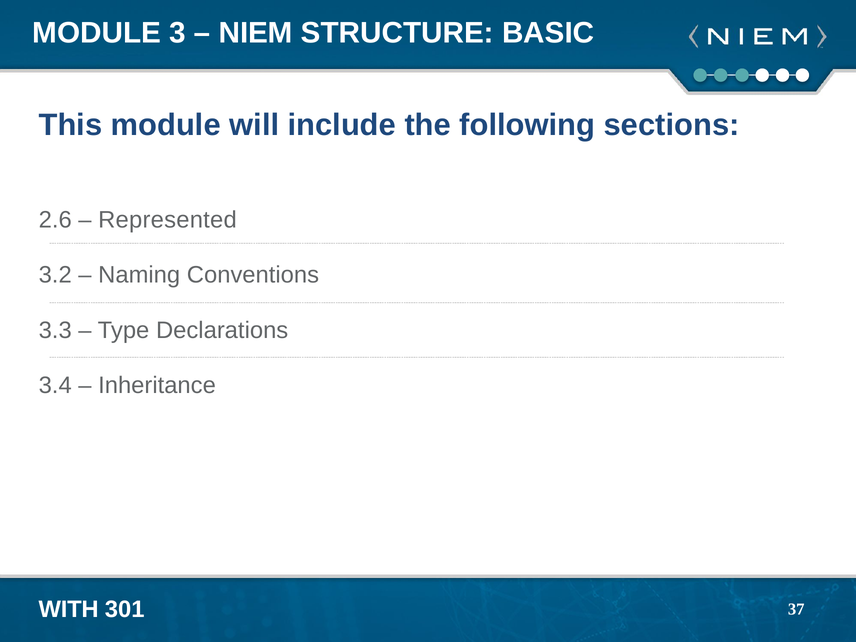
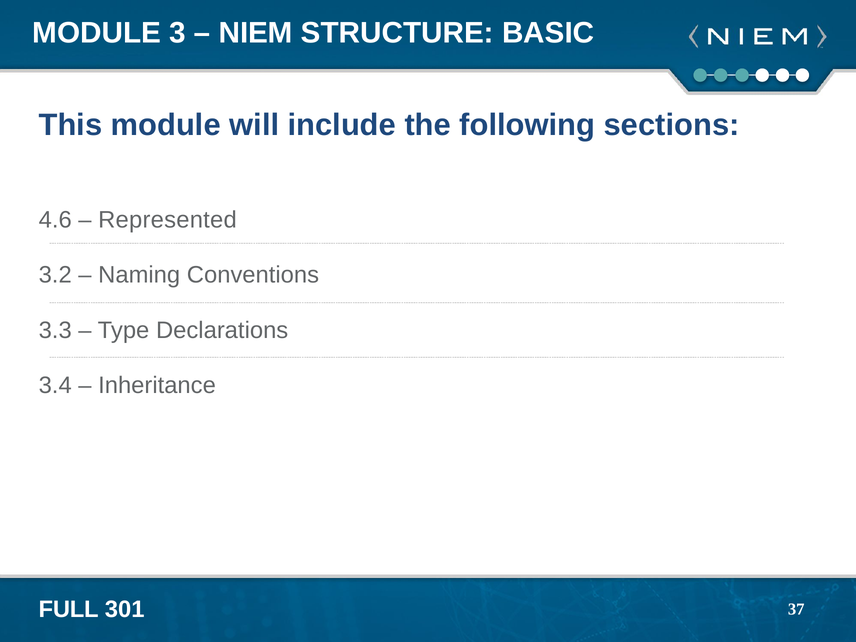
2.6: 2.6 -> 4.6 (55, 220)
WITH: WITH -> FULL (69, 610)
